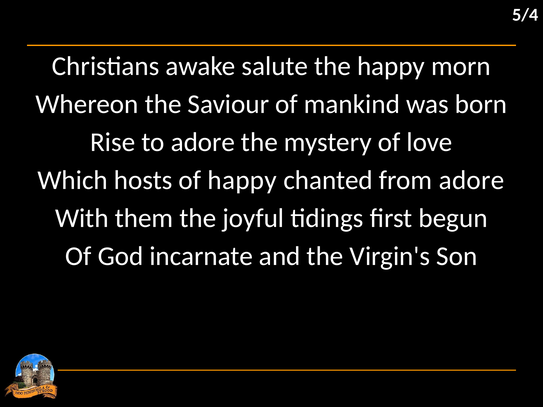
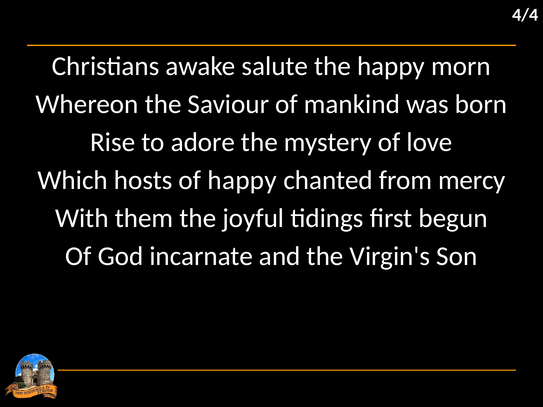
5/4: 5/4 -> 4/4 (525, 15)
from adore: adore -> mercy (472, 180)
